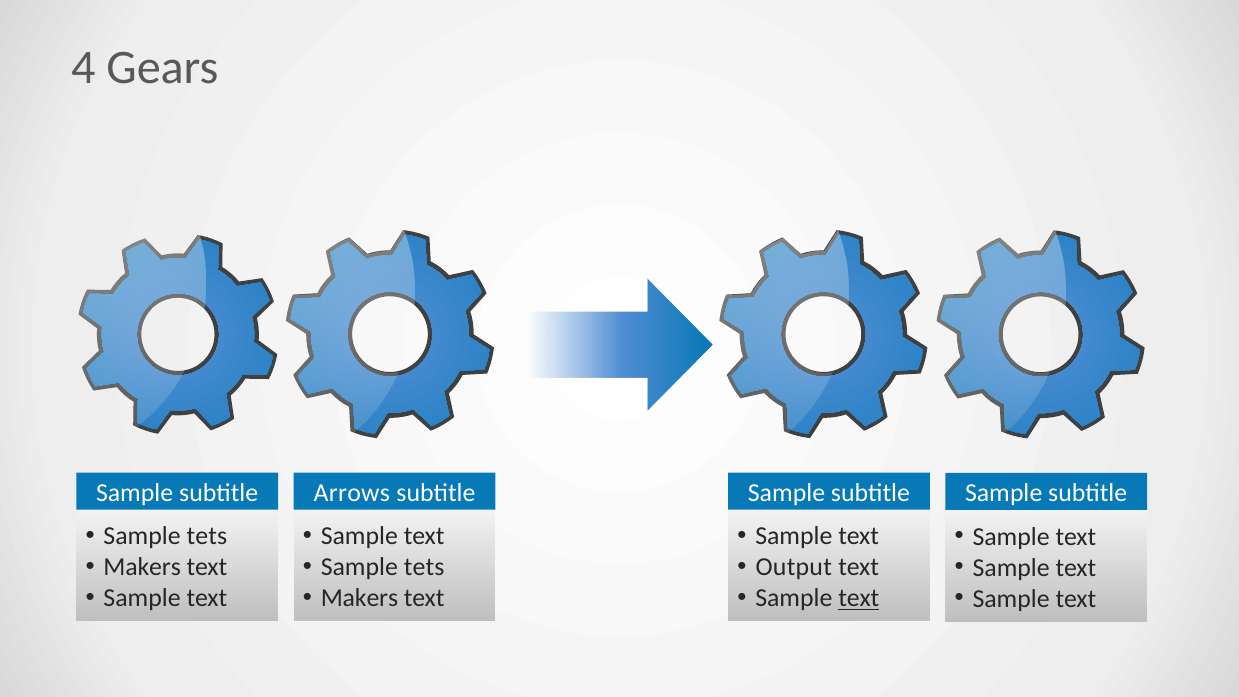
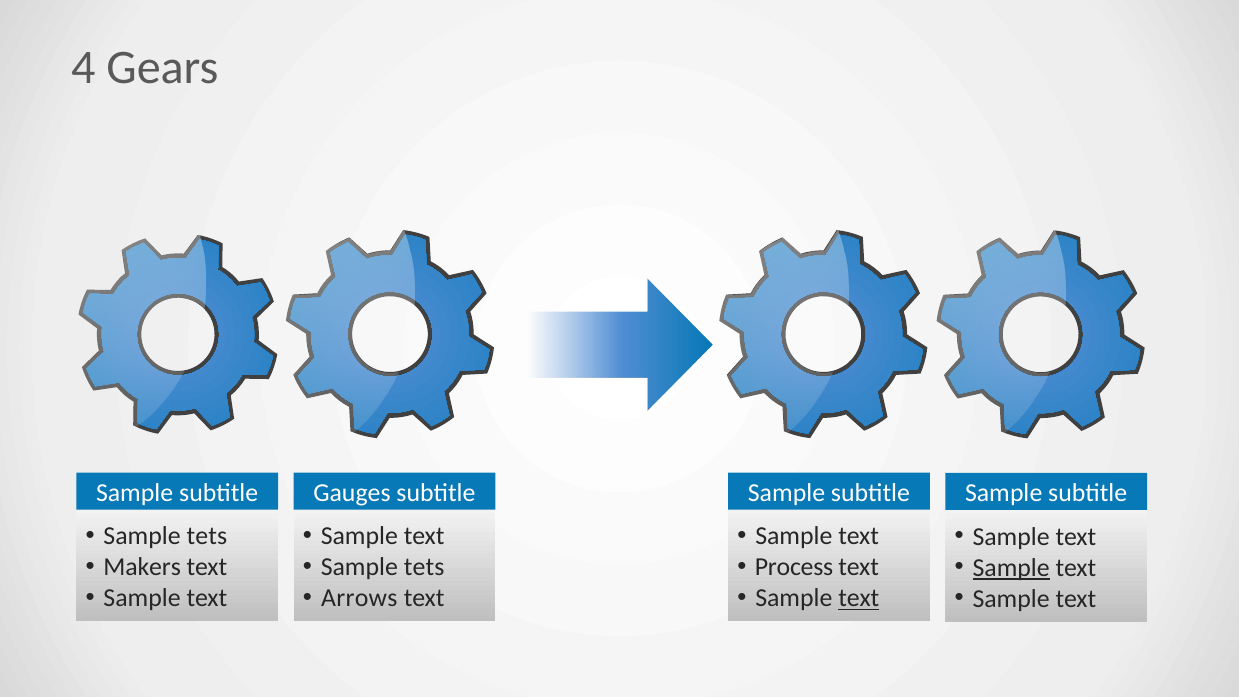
Arrows: Arrows -> Gauges (352, 493)
Output: Output -> Process (794, 567)
Sample underline: none -> present (1011, 568)
Makers: Makers -> Arrows (359, 598)
